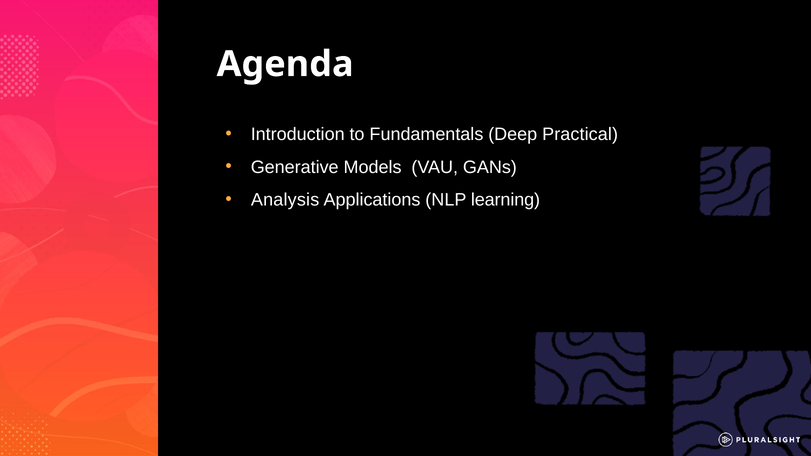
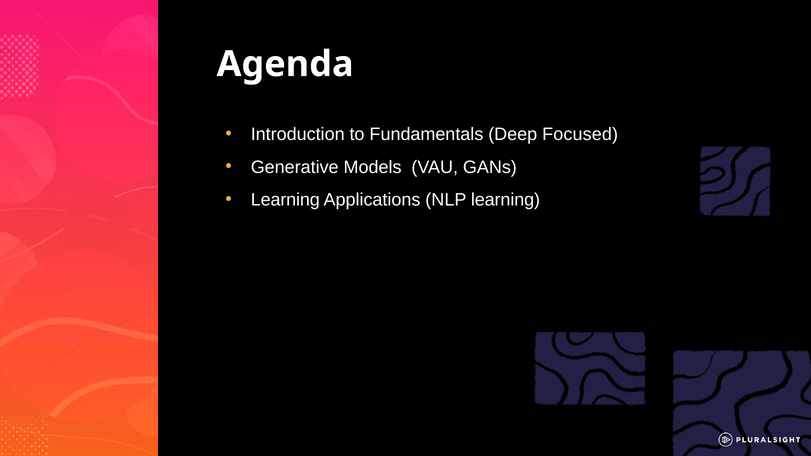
Practical: Practical -> Focused (580, 134)
Analysis: Analysis -> Learning (285, 200)
